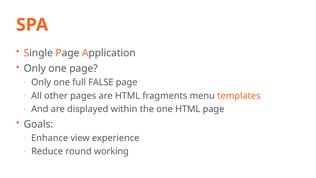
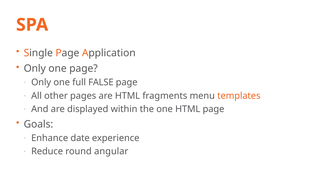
view: view -> date (80, 138)
working: working -> angular (111, 151)
